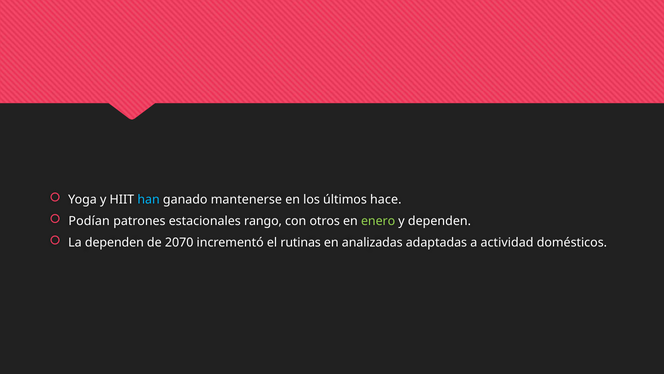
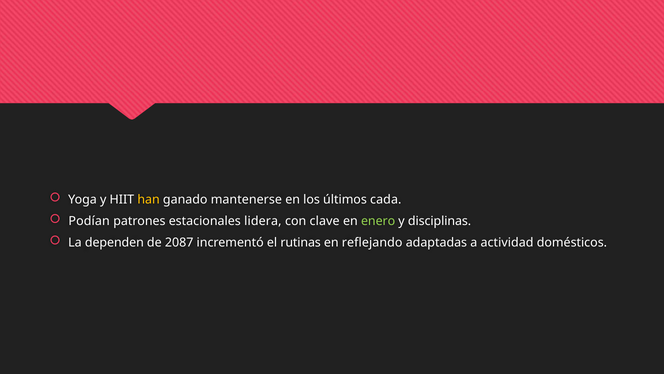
han colour: light blue -> yellow (149, 199)
hace: hace -> cada (386, 199)
rango: rango -> lidera (263, 221)
otros: otros -> clave (325, 221)
y dependen: dependen -> disciplinas (440, 221)
2070: 2070 -> 2087 (179, 242)
analizadas: analizadas -> reflejando (372, 242)
